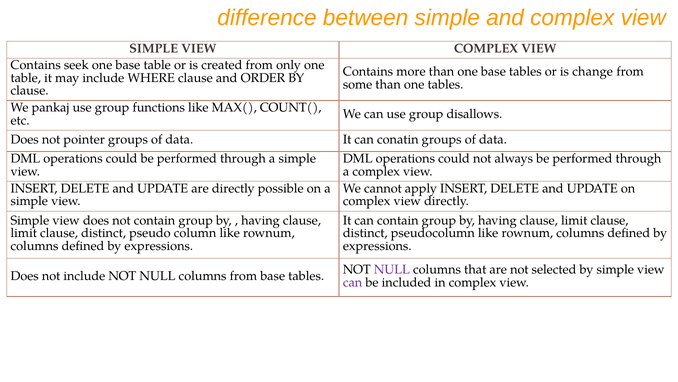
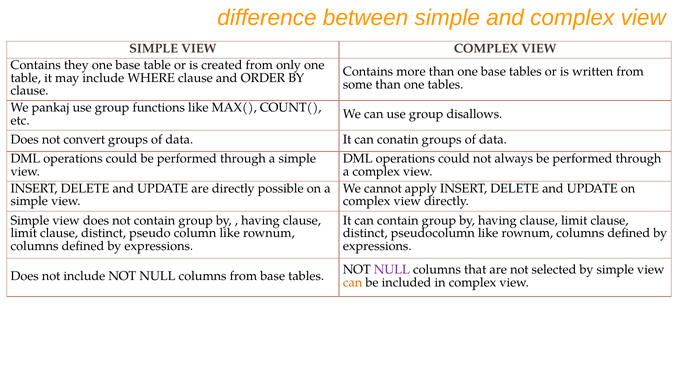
seek: seek -> they (76, 65)
change: change -> written (593, 71)
pointer: pointer -> convert (84, 139)
can colour: purple -> orange (353, 282)
